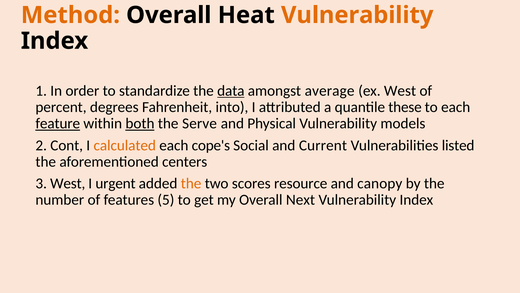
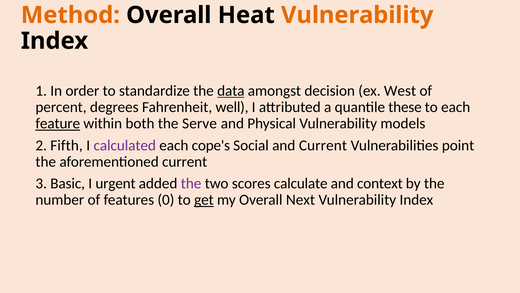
average: average -> decision (330, 91)
into: into -> well (232, 107)
both underline: present -> none (140, 123)
Cont: Cont -> Fifth (67, 145)
calculated colour: orange -> purple (125, 145)
listed: listed -> point (458, 145)
aforementioned centers: centers -> current (185, 162)
3 West: West -> Basic (68, 183)
the colour: orange -> purple (191, 183)
resource: resource -> calculate (301, 183)
canopy: canopy -> context (380, 183)
5: 5 -> 0 (166, 200)
get underline: none -> present (204, 200)
